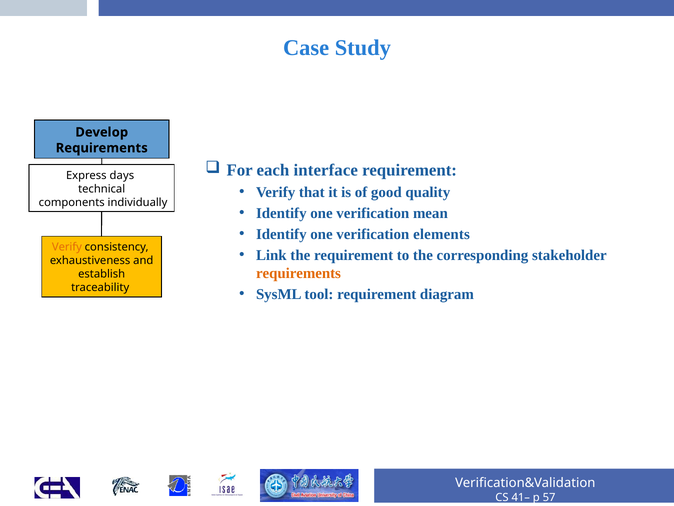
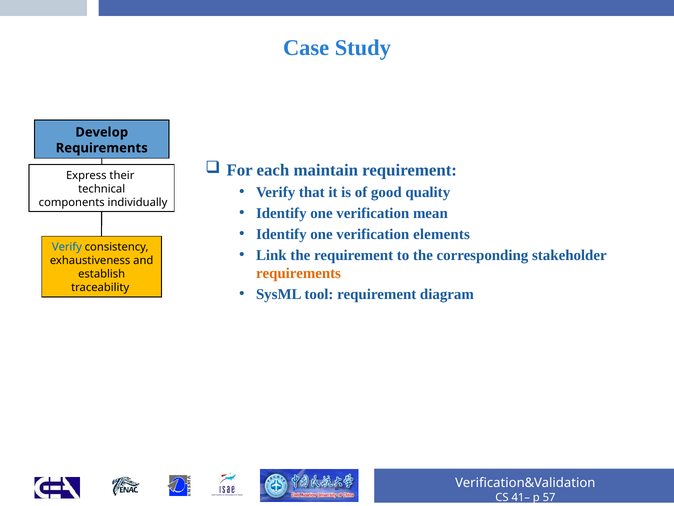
interface: interface -> maintain (326, 170)
days: days -> their (122, 175)
Verify colour: orange -> blue (67, 247)
